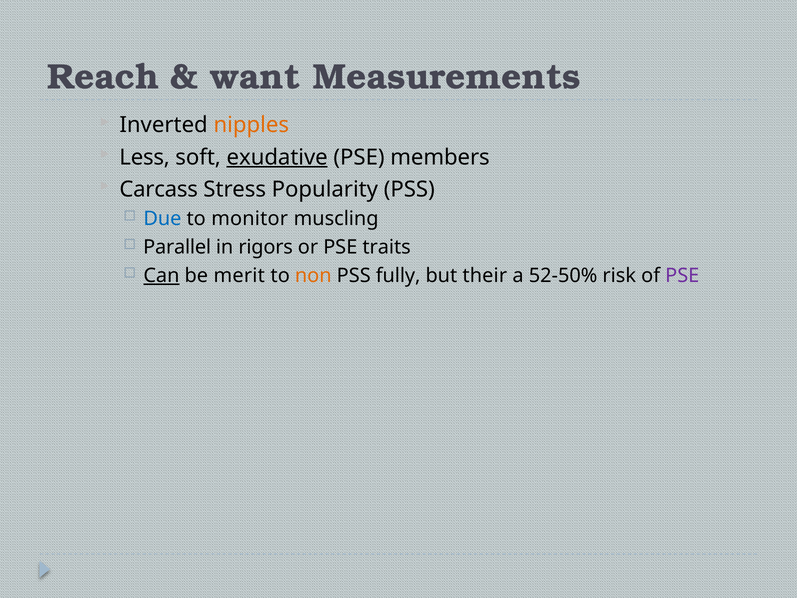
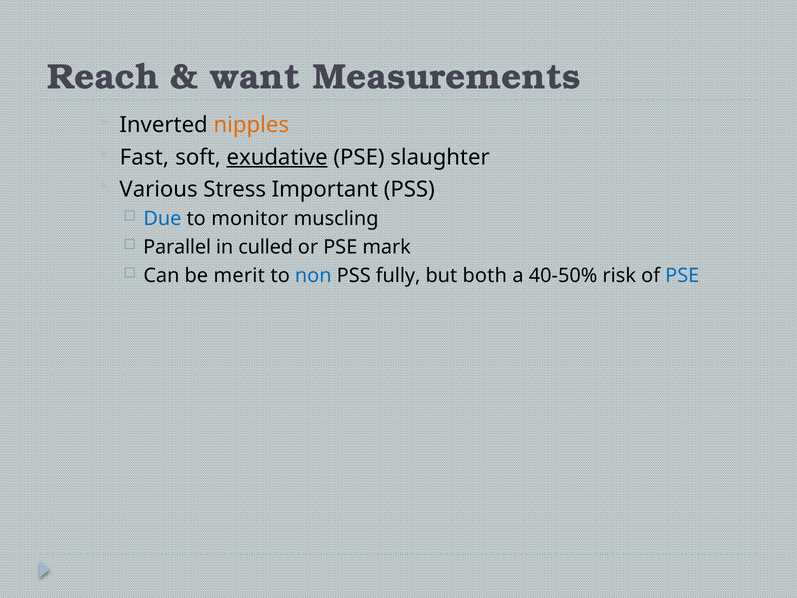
Less: Less -> Fast (144, 157)
members: members -> slaughter (440, 157)
Carcass: Carcass -> Various (159, 189)
Popularity: Popularity -> Important (325, 189)
rigors: rigors -> culled (266, 247)
traits: traits -> mark (387, 247)
Can underline: present -> none (161, 275)
non colour: orange -> blue (313, 275)
their: their -> both (485, 275)
52-50%: 52-50% -> 40-50% (563, 275)
PSE colour: purple -> blue (682, 275)
